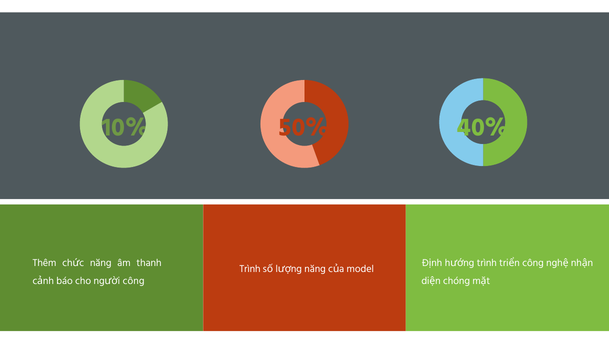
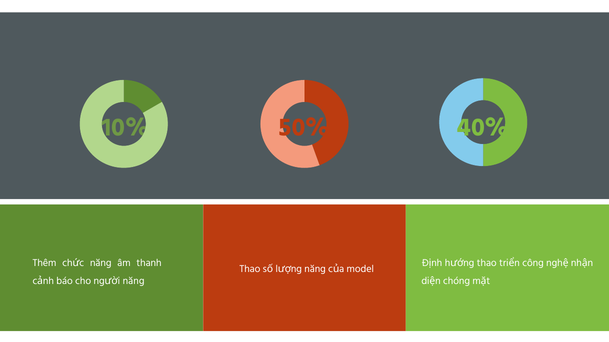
trình: trình -> thao (487, 263)
Trình: Trình -> Thao (250, 269)
công: công -> năng (134, 282)
